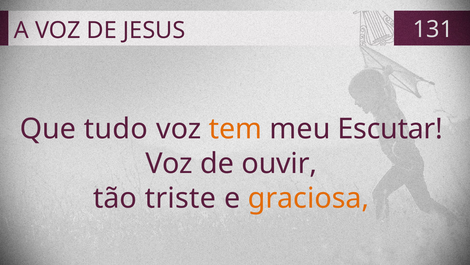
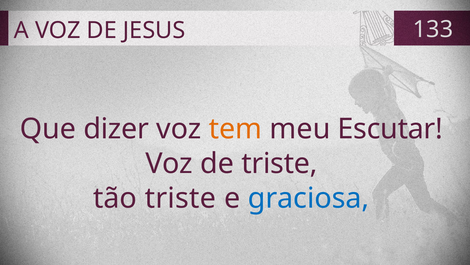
131: 131 -> 133 (433, 29)
tudo: tudo -> dizer (116, 129)
de ouvir: ouvir -> triste (279, 163)
graciosa colour: orange -> blue (308, 198)
